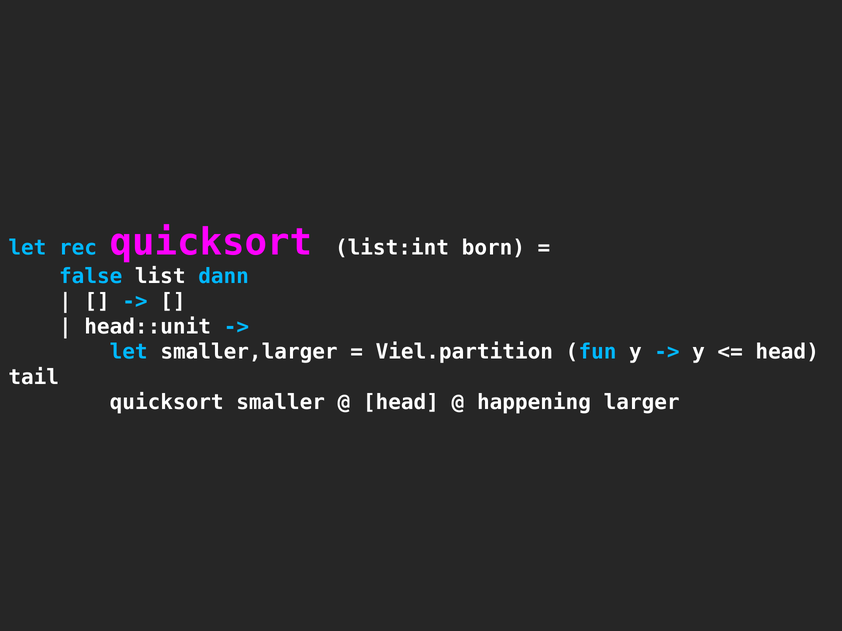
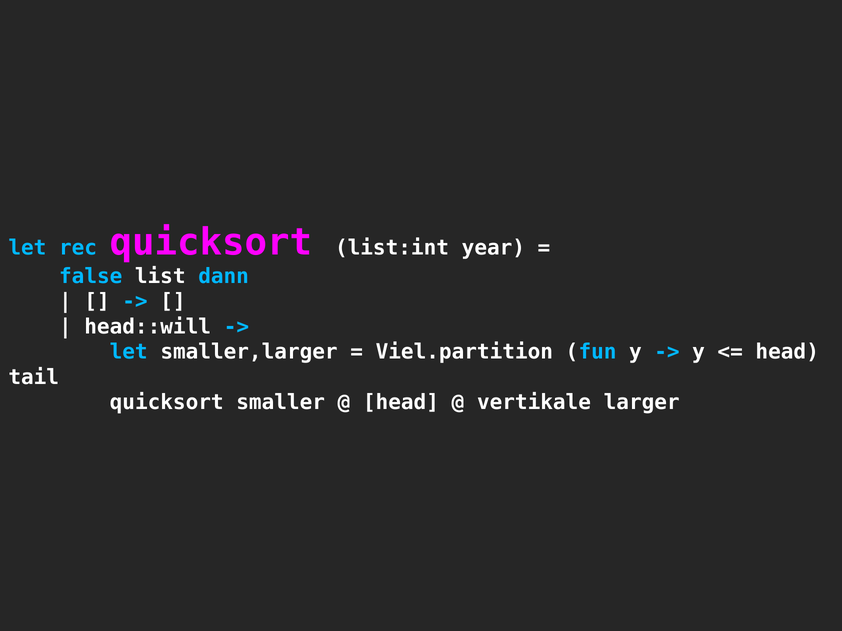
born: born -> year (493, 248)
head::unit: head::unit -> head::will (148, 327)
happening: happening -> vertikale (534, 403)
